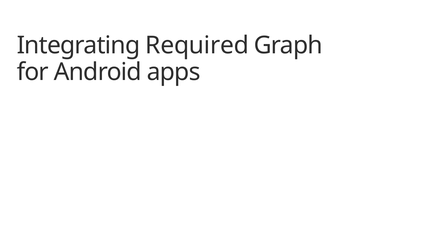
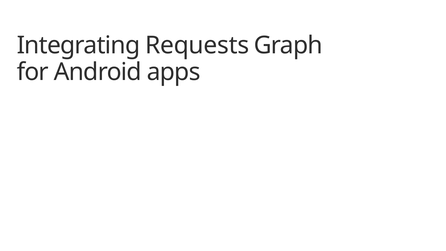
Required: Required -> Requests (197, 45)
